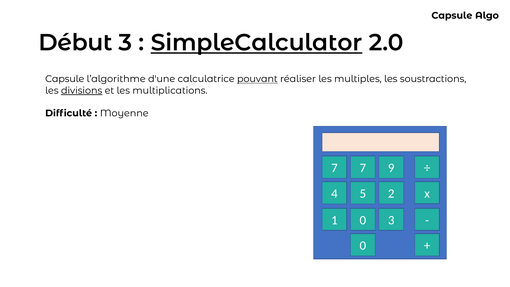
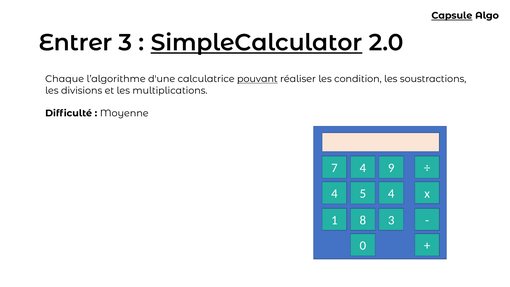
Capsule underline: none -> present (452, 16)
Début: Début -> Entrer (76, 43)
Capsule: Capsule -> Chaque (65, 79)
multiples: multiples -> condition (358, 79)
divisions underline: present -> none (82, 90)
7 7: 7 -> 4 (363, 168)
5 2: 2 -> 4 (391, 194)
1 0: 0 -> 8 (363, 220)
